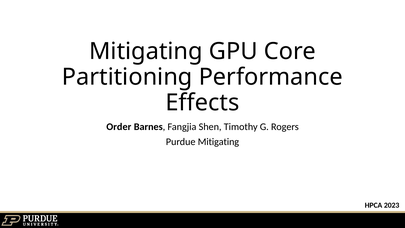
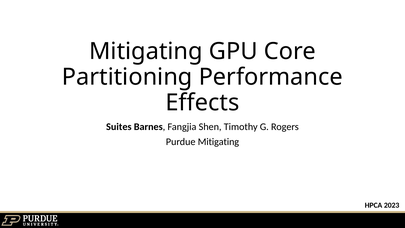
Order: Order -> Suites (119, 127)
